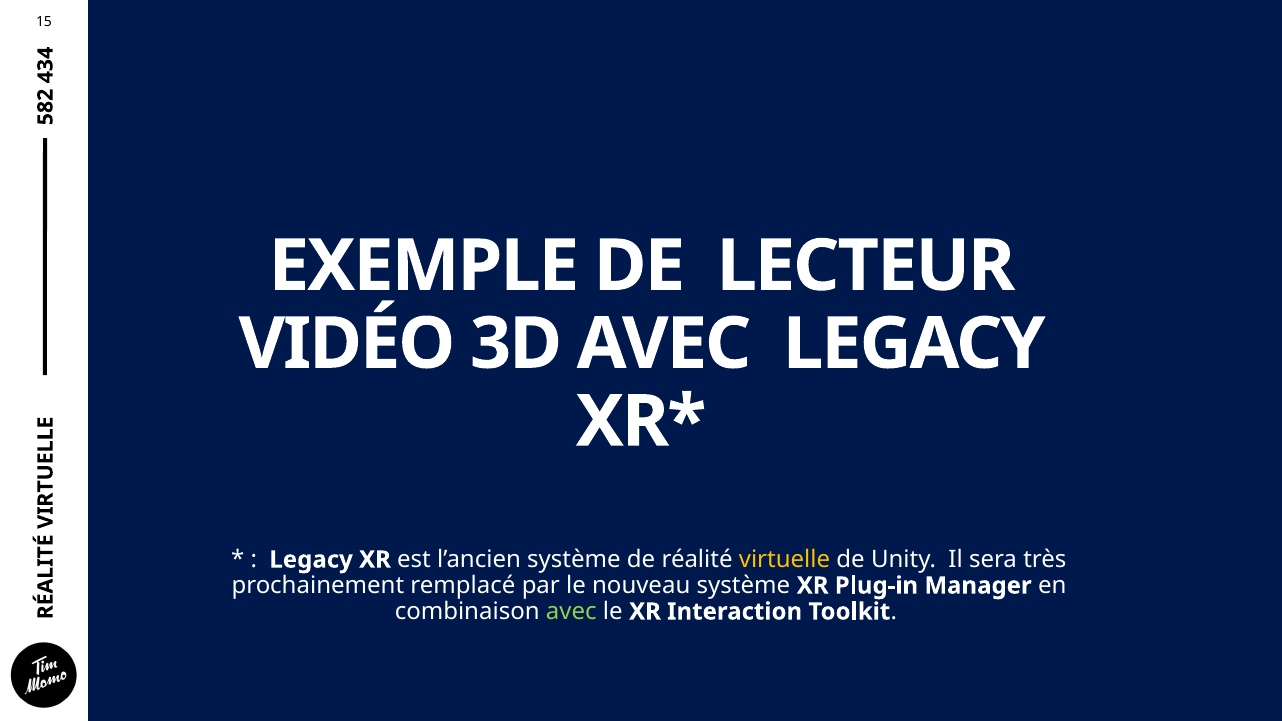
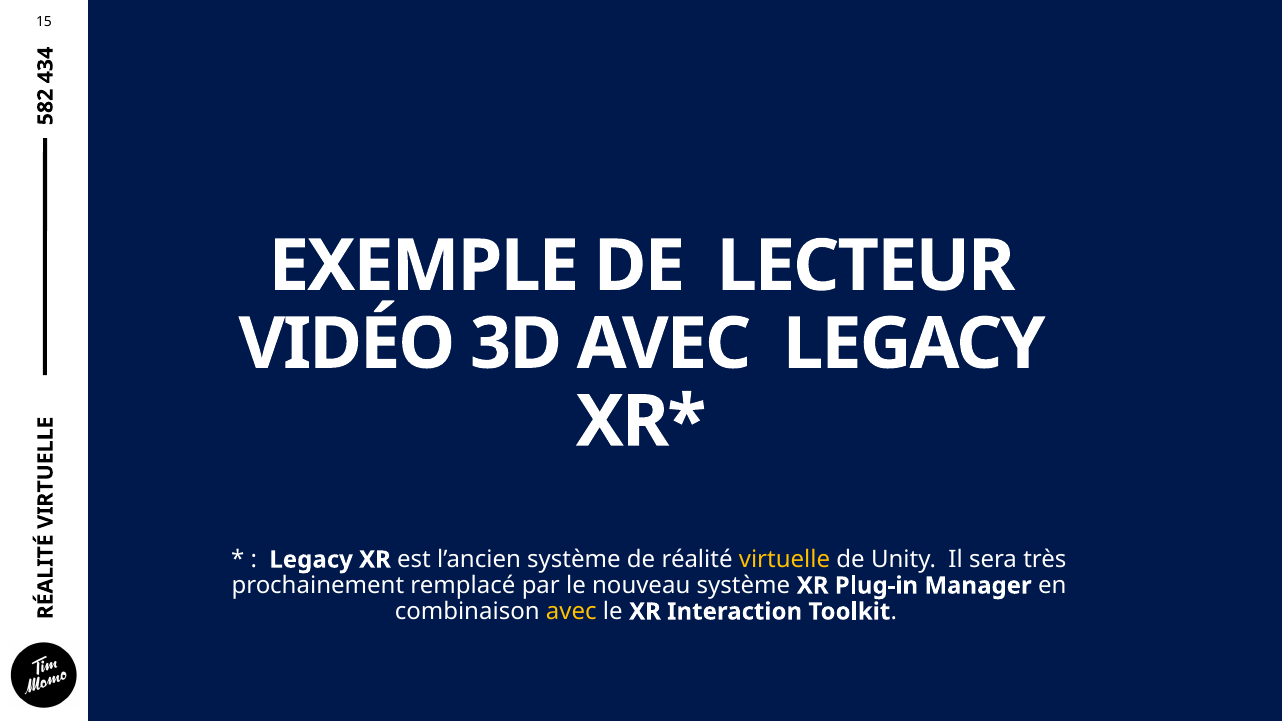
avec colour: light green -> yellow (571, 612)
